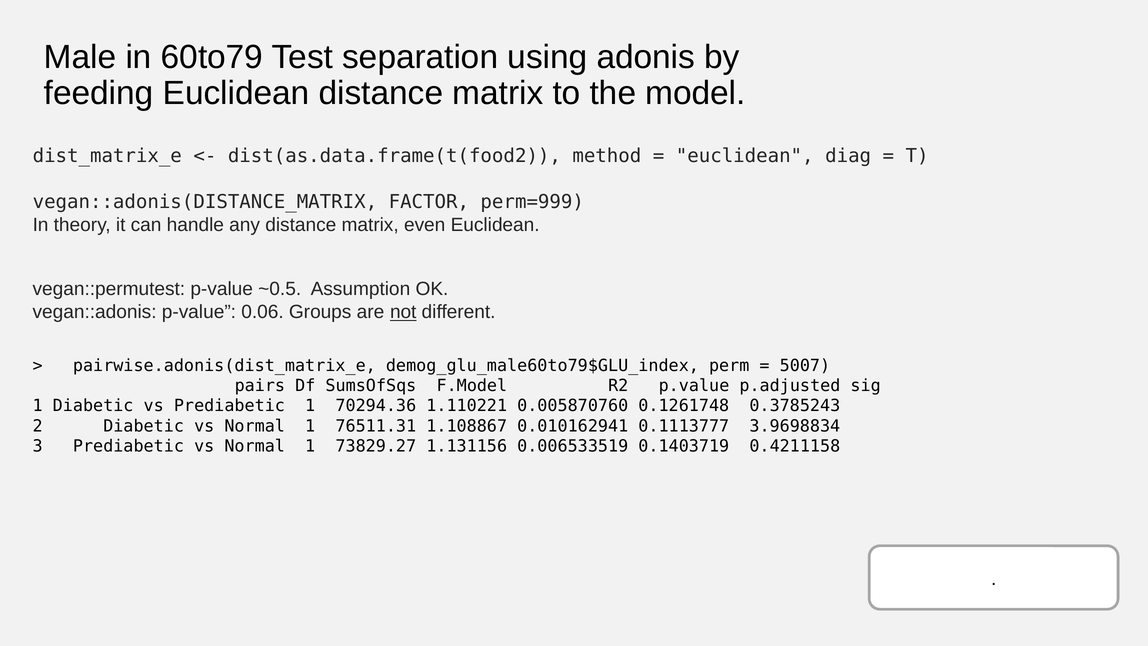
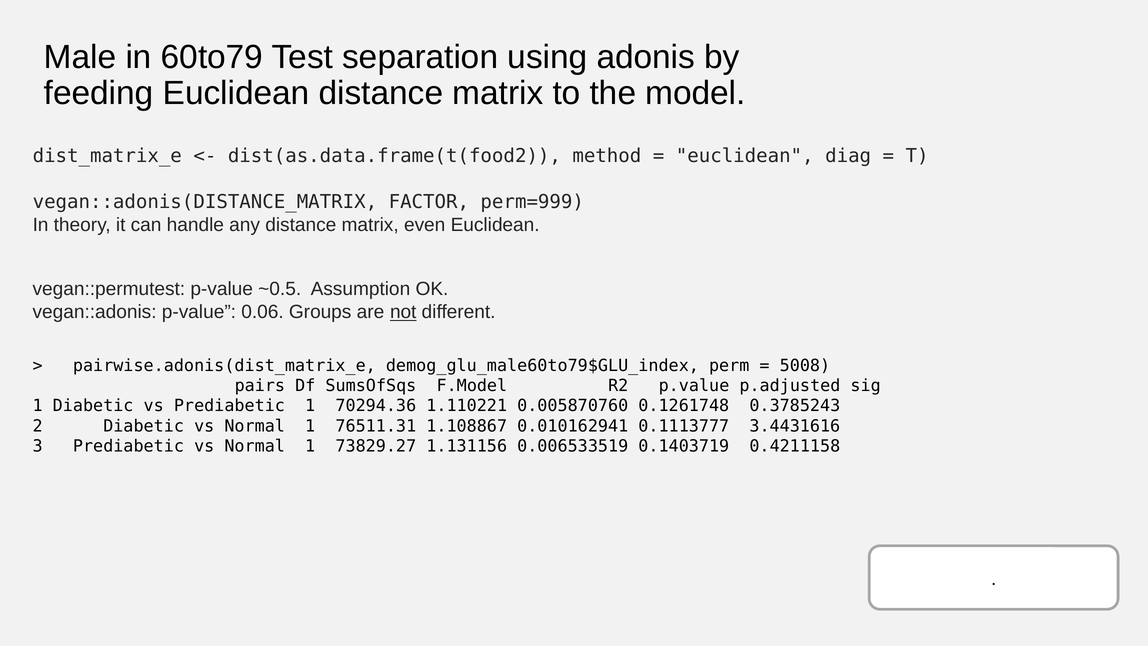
5007: 5007 -> 5008 (805, 366)
3.9698834: 3.9698834 -> 3.4431616 (795, 426)
